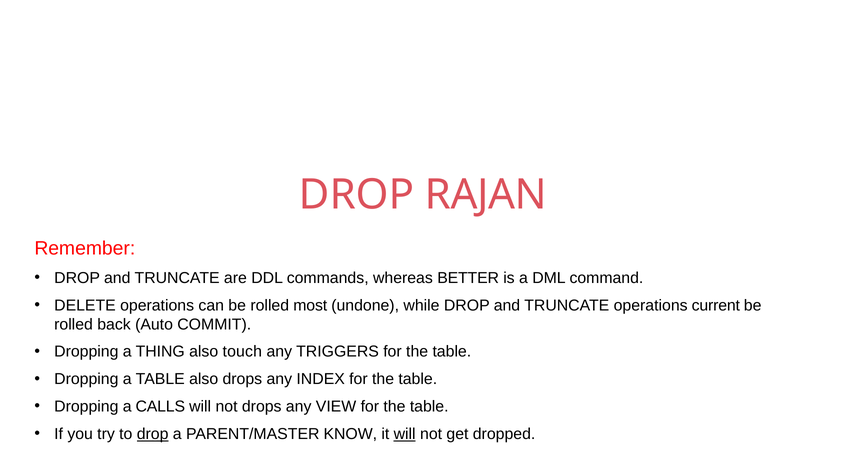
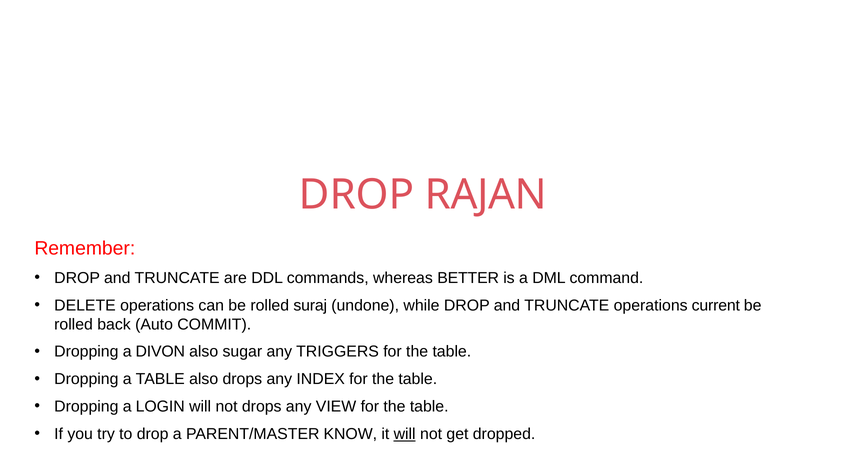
most: most -> suraj (310, 306)
THING: THING -> DIVON (160, 352)
touch: touch -> sugar (242, 352)
CALLS: CALLS -> LOGIN (160, 407)
drop underline: present -> none (153, 434)
